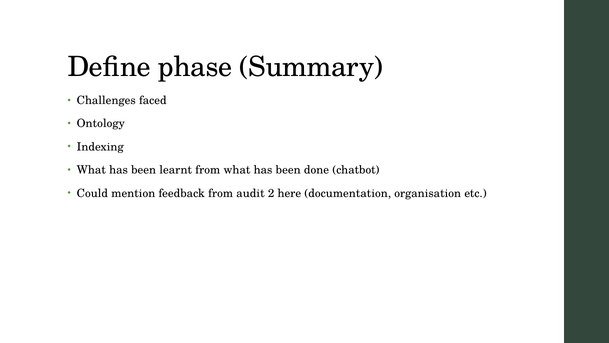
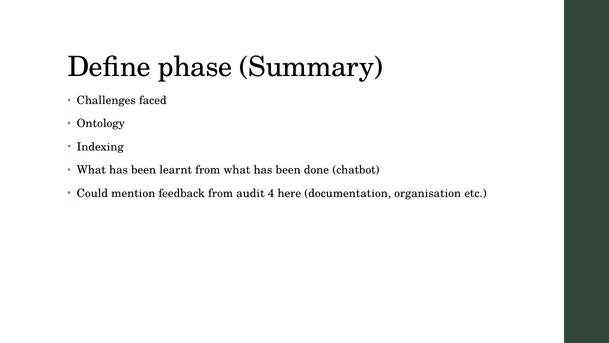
2: 2 -> 4 (271, 193)
